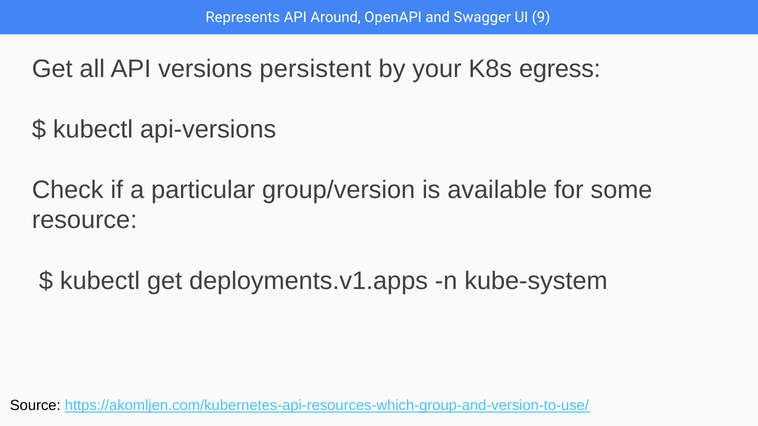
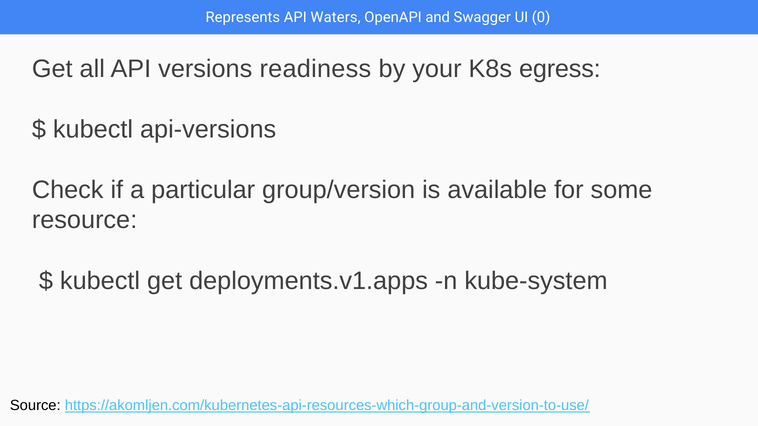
Around: Around -> Waters (336, 17)
9: 9 -> 0 (541, 17)
persistent: persistent -> readiness (315, 69)
